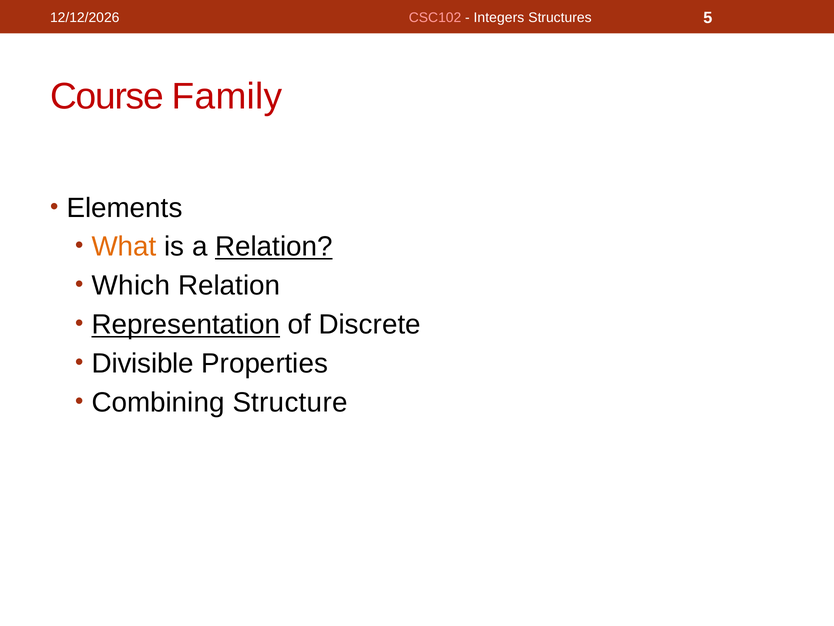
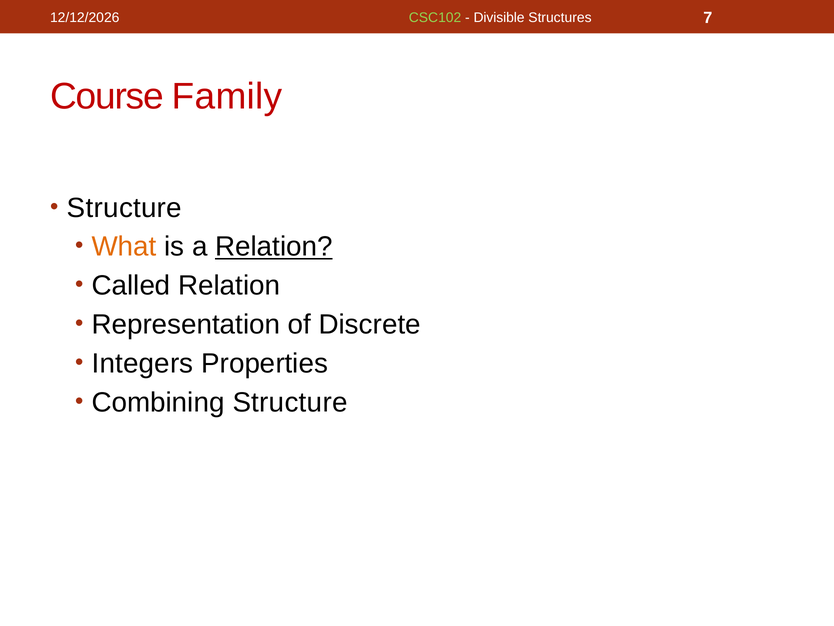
CSC102 colour: pink -> light green (435, 18)
Integers: Integers -> Divisible (499, 18)
5: 5 -> 7 (708, 18)
Elements: Elements -> Structure (124, 208)
Which: Which -> Called (131, 285)
Representation underline: present -> none (186, 324)
Divisible: Divisible -> Integers (143, 363)
